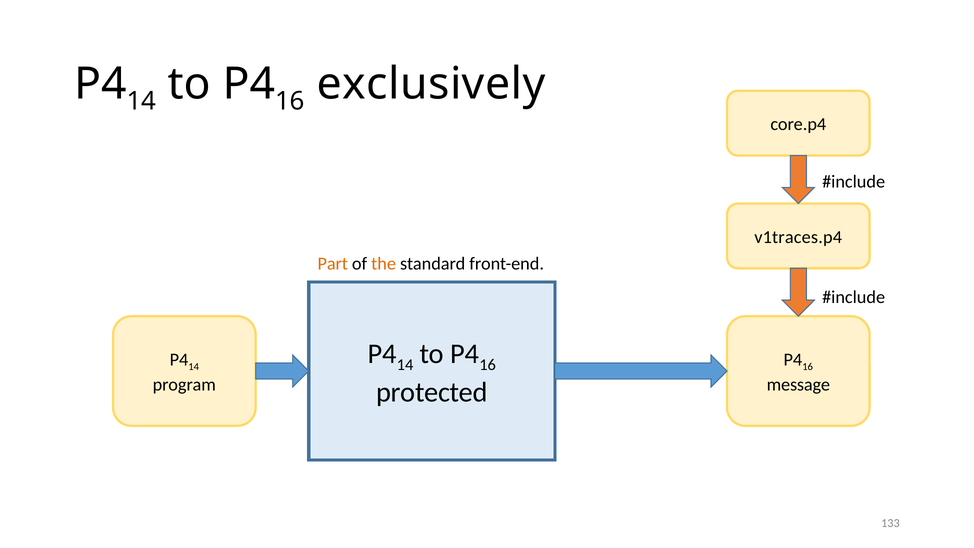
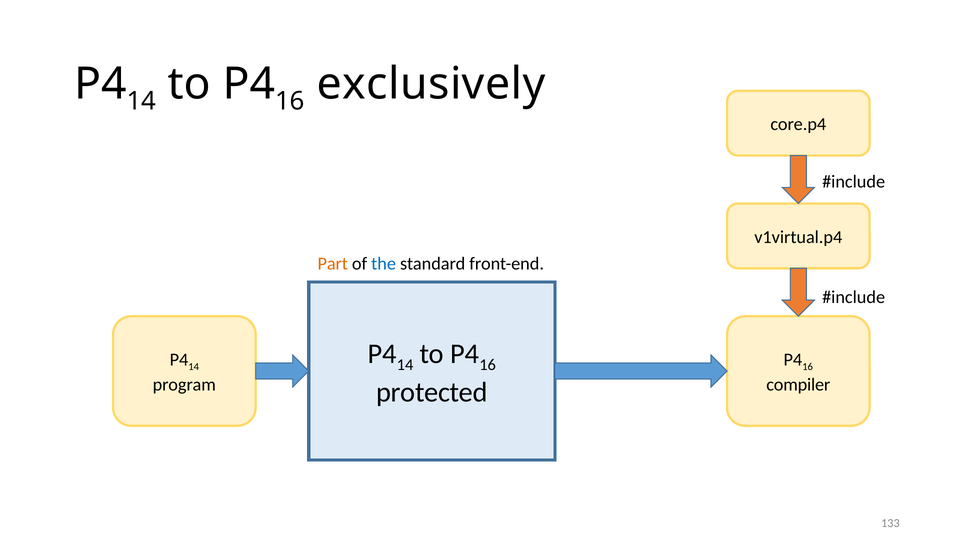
v1traces.p4: v1traces.p4 -> v1virtual.p4 (798, 237)
the colour: orange -> blue (384, 264)
message: message -> compiler (798, 385)
